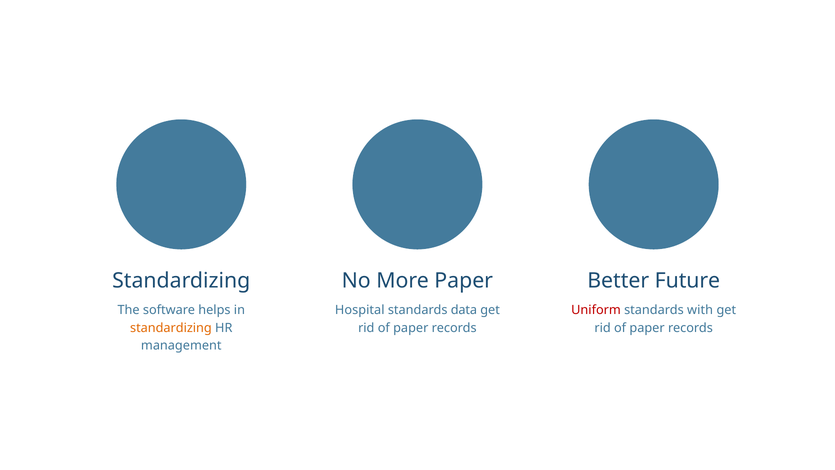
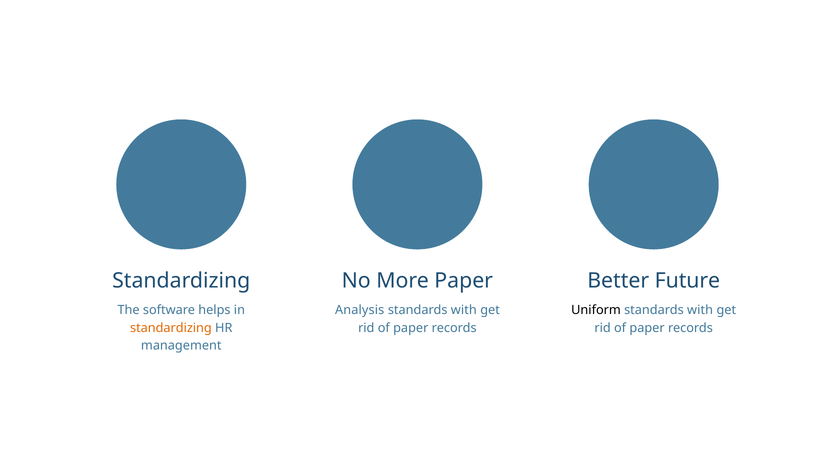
Hospital: Hospital -> Analysis (360, 310)
data: data -> with (464, 310)
Uniform colour: red -> black (596, 310)
